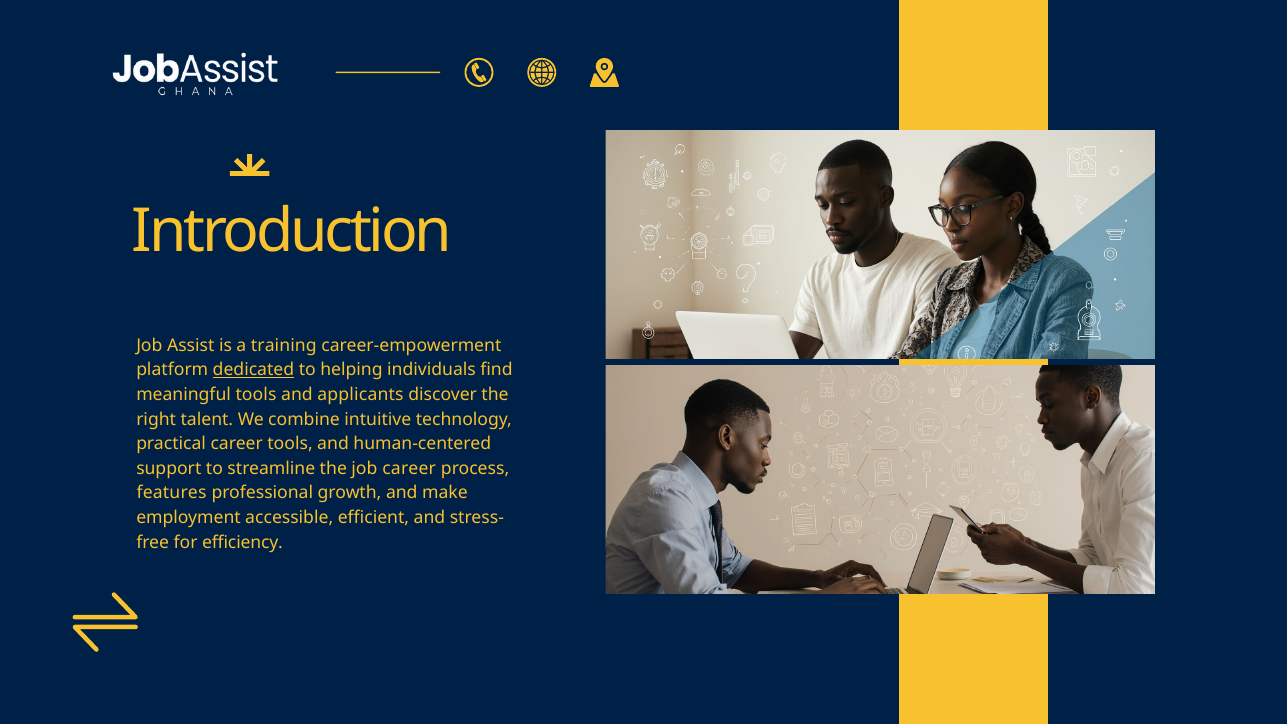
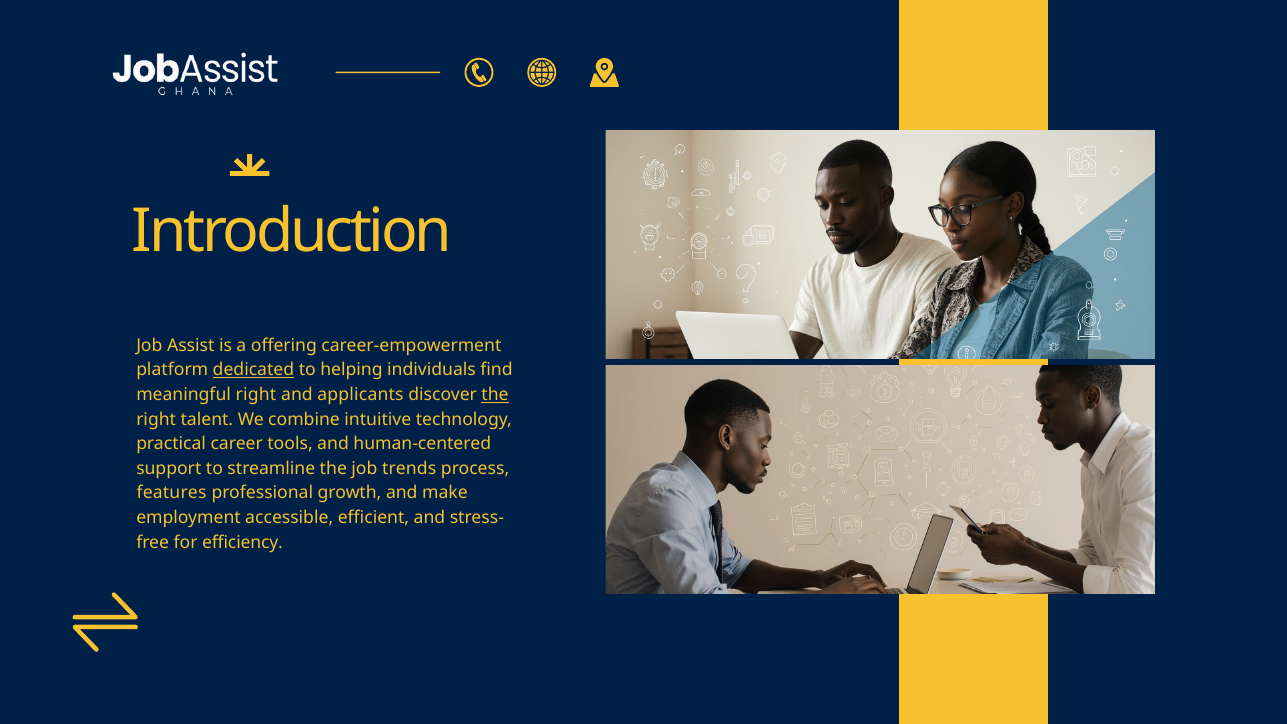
training: training -> offering (284, 345)
meaningful tools: tools -> right (256, 395)
the underline: none -> present (495, 395)
job career: career -> trends (409, 468)
